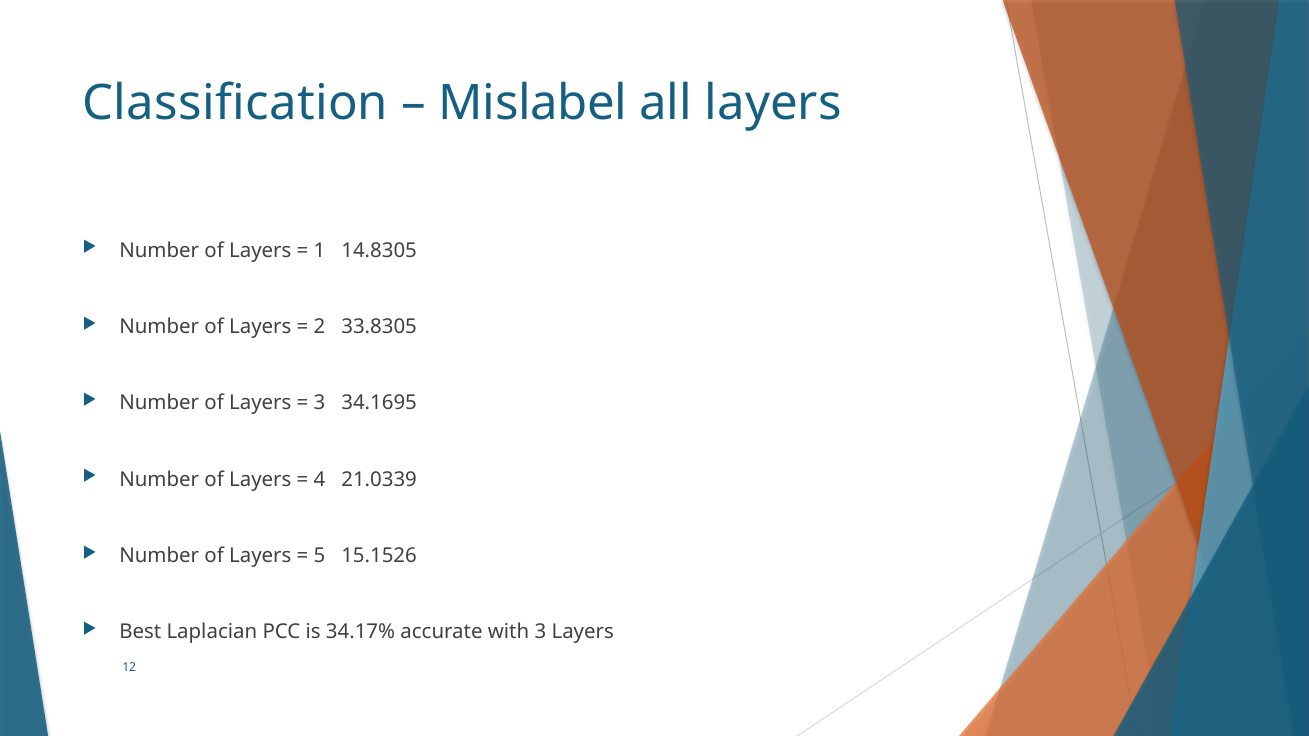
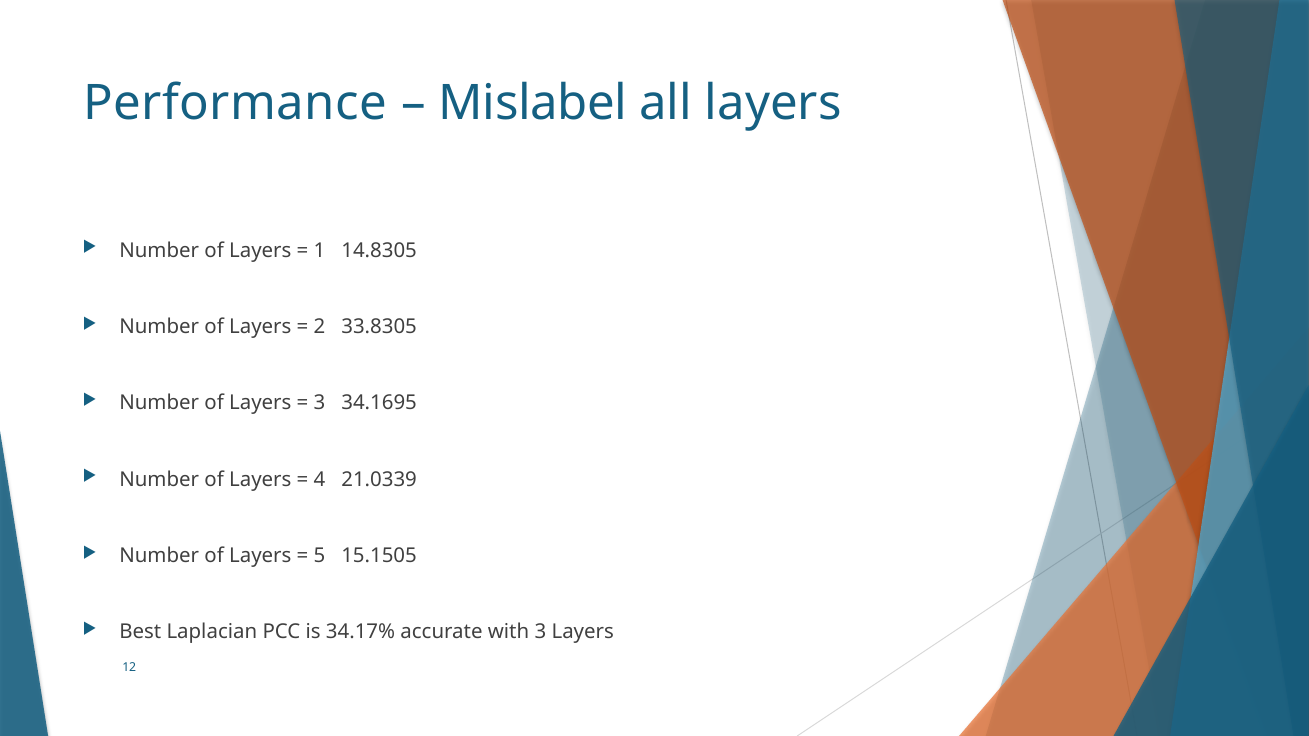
Classification: Classification -> Performance (235, 103)
15.1526: 15.1526 -> 15.1505 (379, 556)
